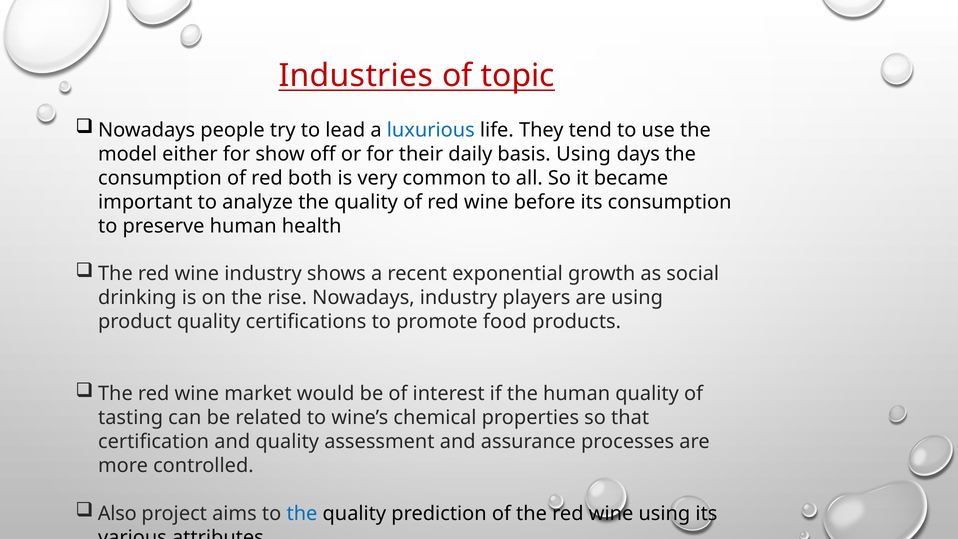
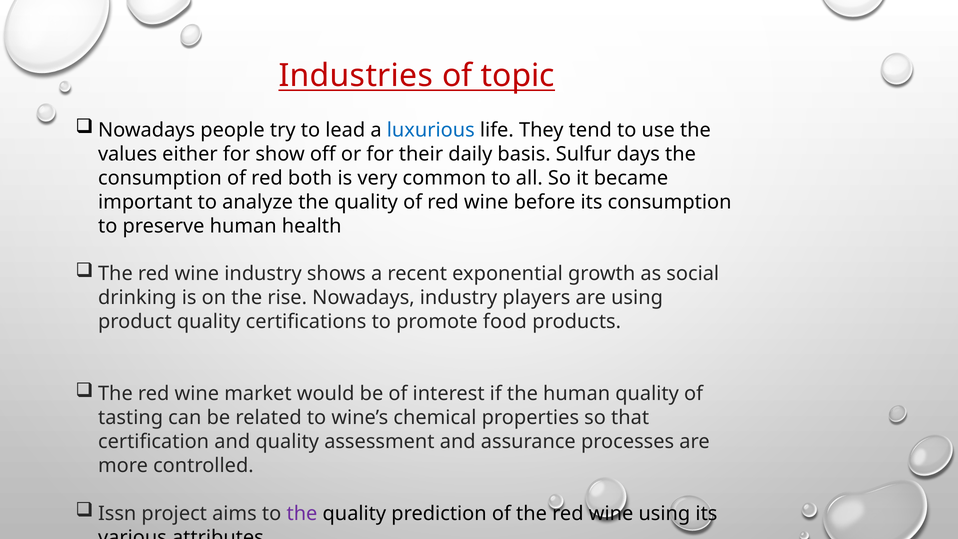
model: model -> values (128, 154)
basis Using: Using -> Sulfur (584, 154)
Also: Also -> Issn (117, 513)
the colour: blue -> purple (302, 513)
